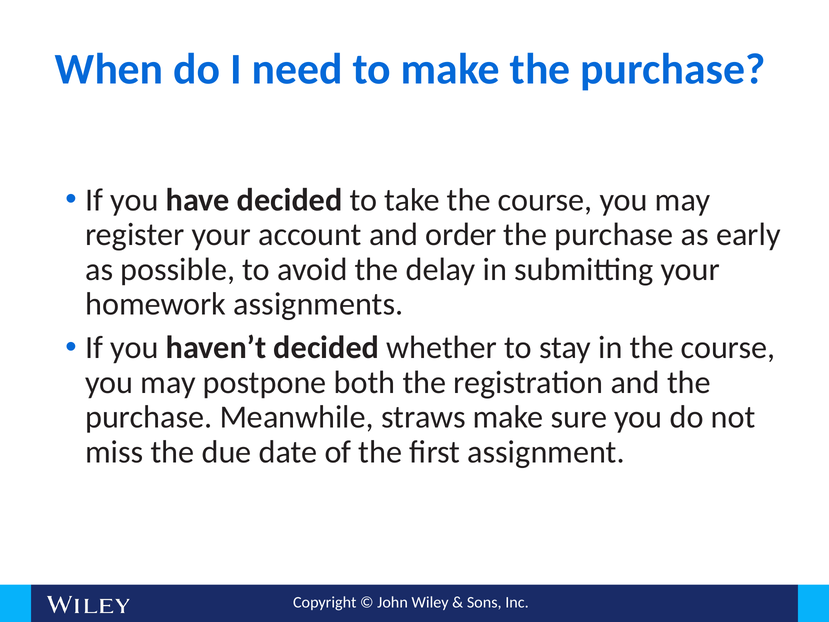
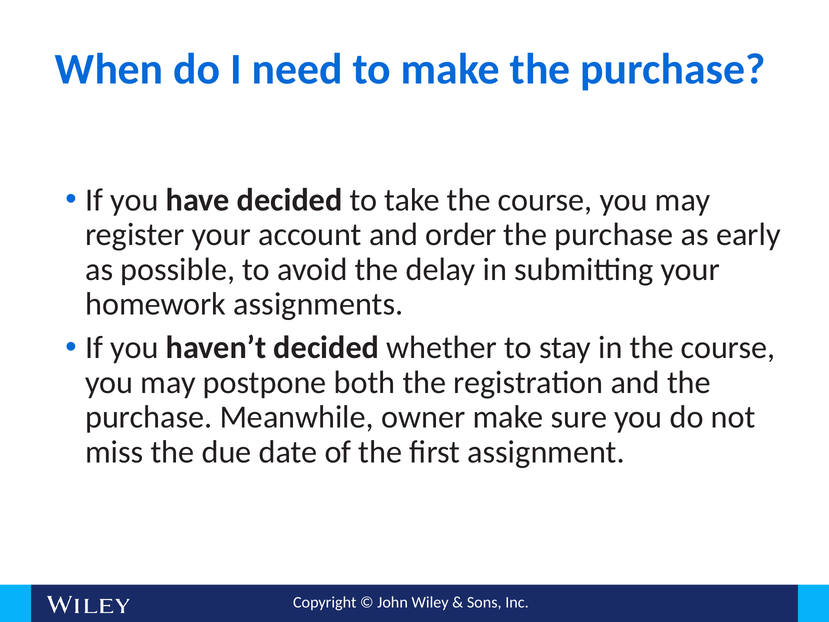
straws: straws -> owner (423, 417)
